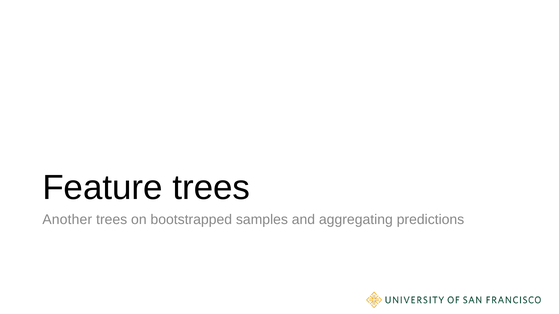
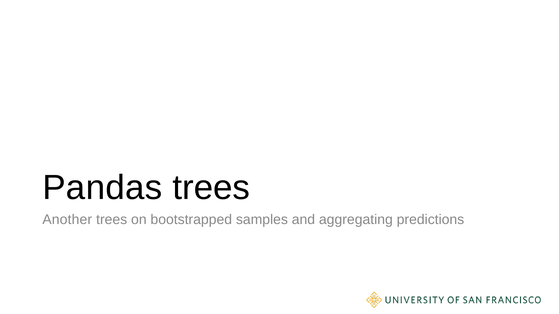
Feature: Feature -> Pandas (102, 188)
